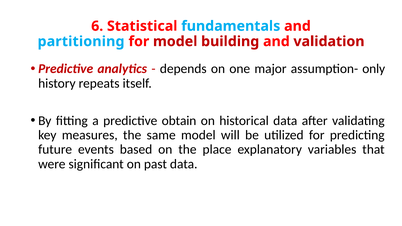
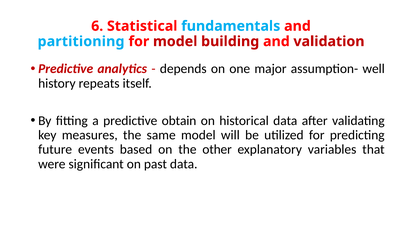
only: only -> well (374, 69)
place: place -> other (217, 150)
